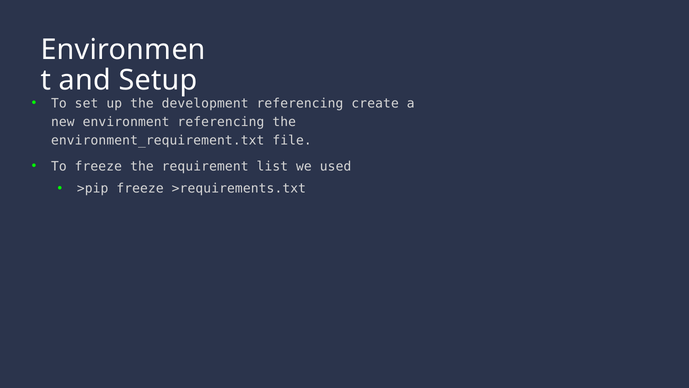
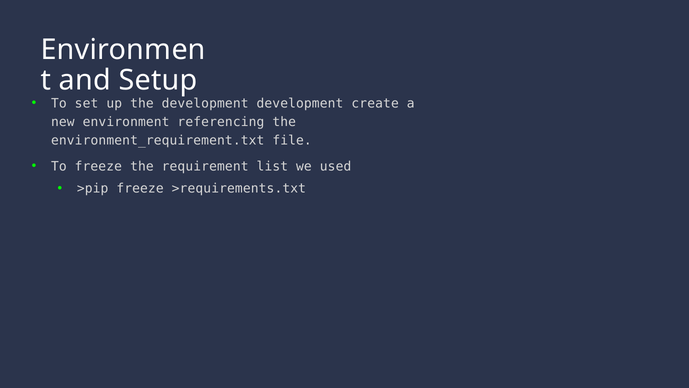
development referencing: referencing -> development (300, 103)
